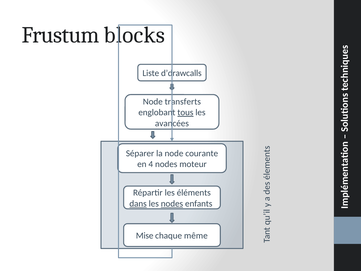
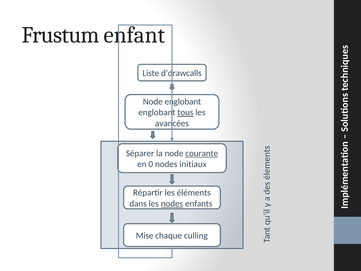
blocks: blocks -> enfant (134, 35)
Node transferts: transferts -> englobant (183, 102)
courante underline: none -> present (202, 153)
4: 4 -> 0 (151, 164)
moteur: moteur -> initiaux (193, 164)
dans underline: present -> none (138, 203)
même: même -> culling (196, 235)
